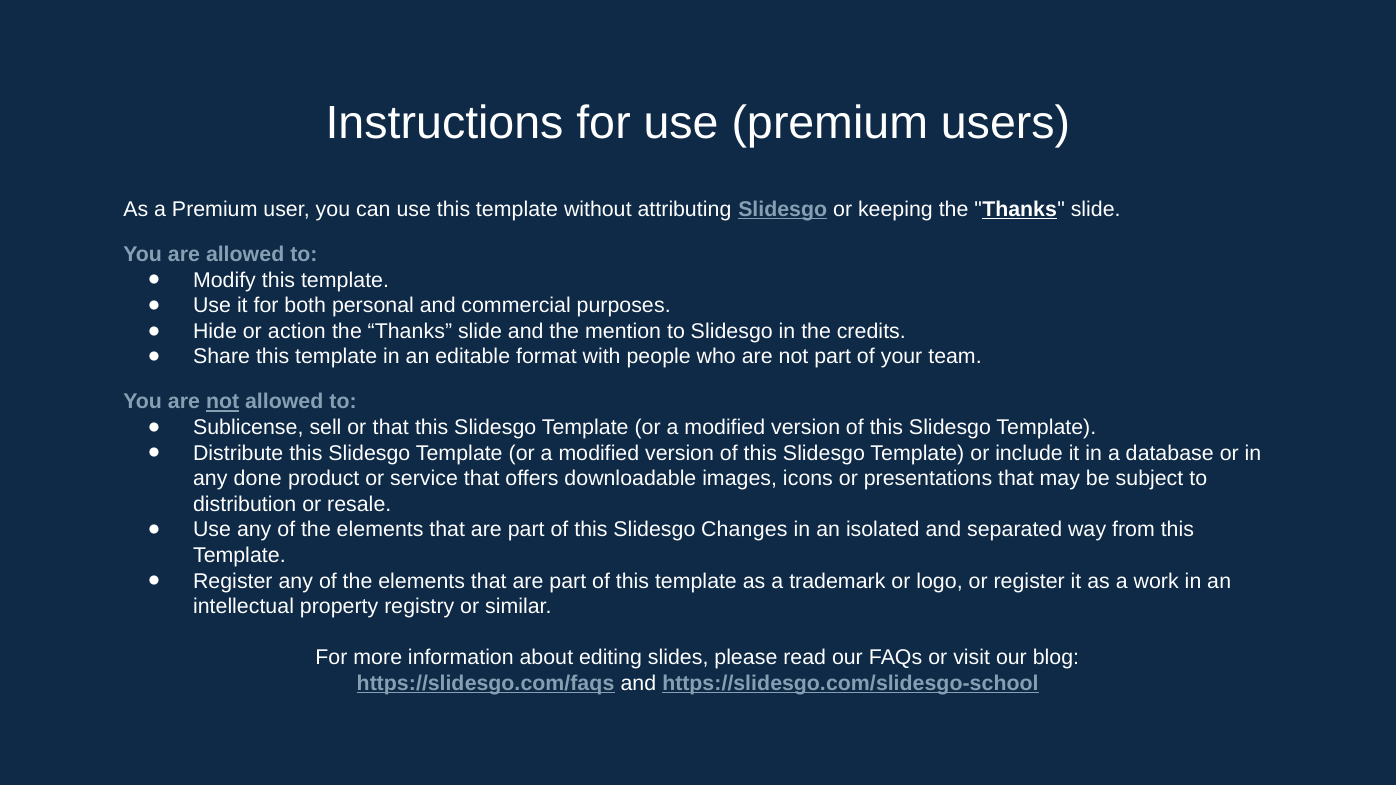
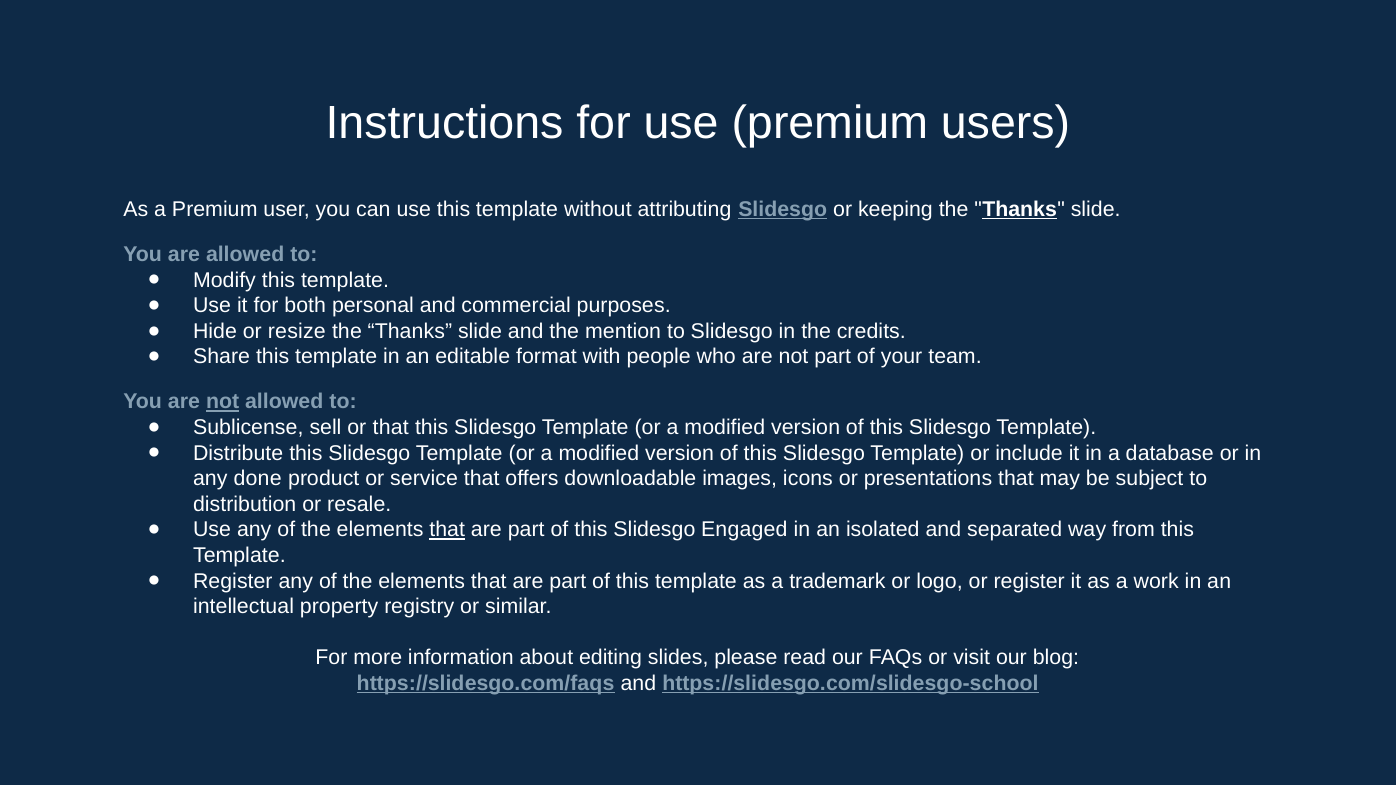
action: action -> resize (297, 331)
that underline: none -> present (447, 530)
Changes: Changes -> Engaged (744, 530)
